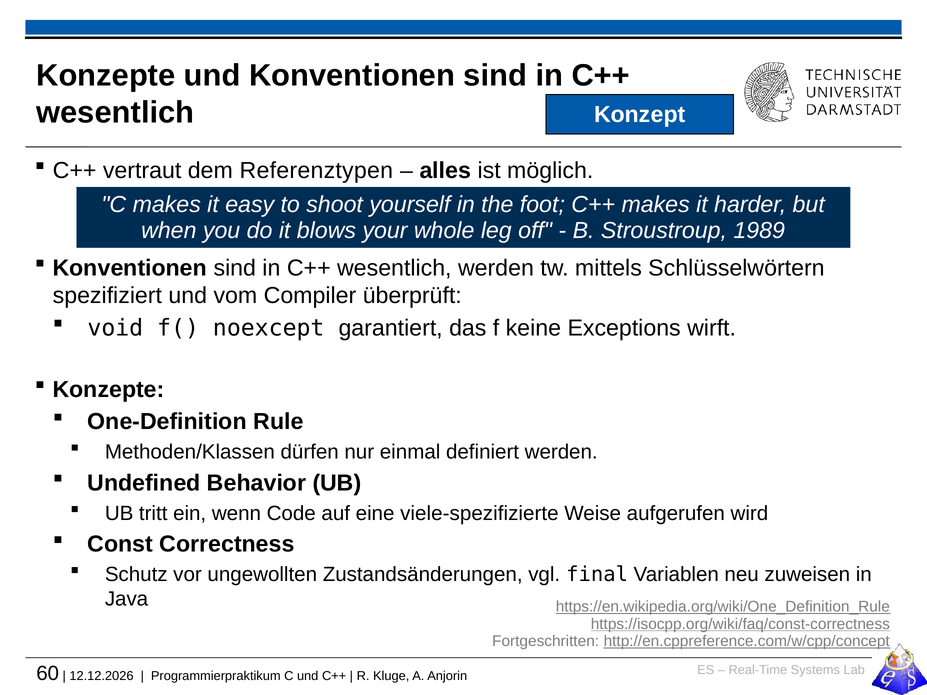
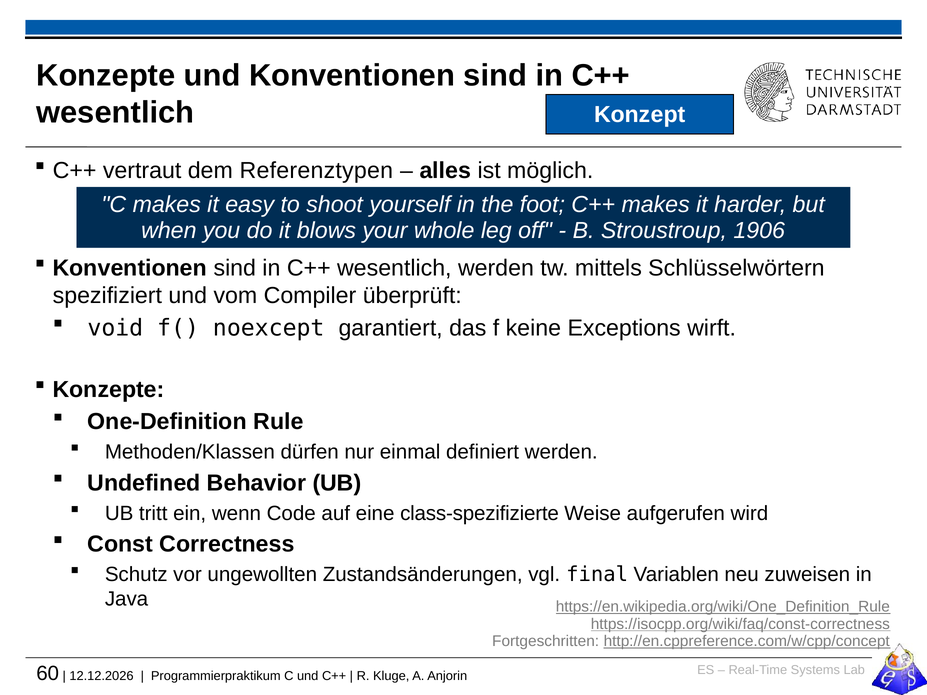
1989: 1989 -> 1906 (759, 230)
viele-spezifizierte: viele-spezifizierte -> class-spezifizierte (480, 513)
